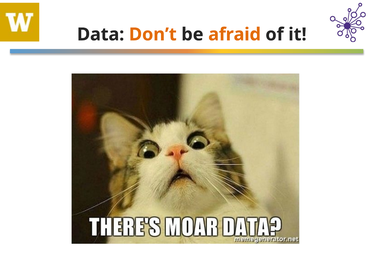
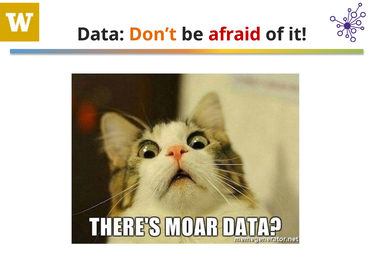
afraid colour: orange -> red (235, 34)
